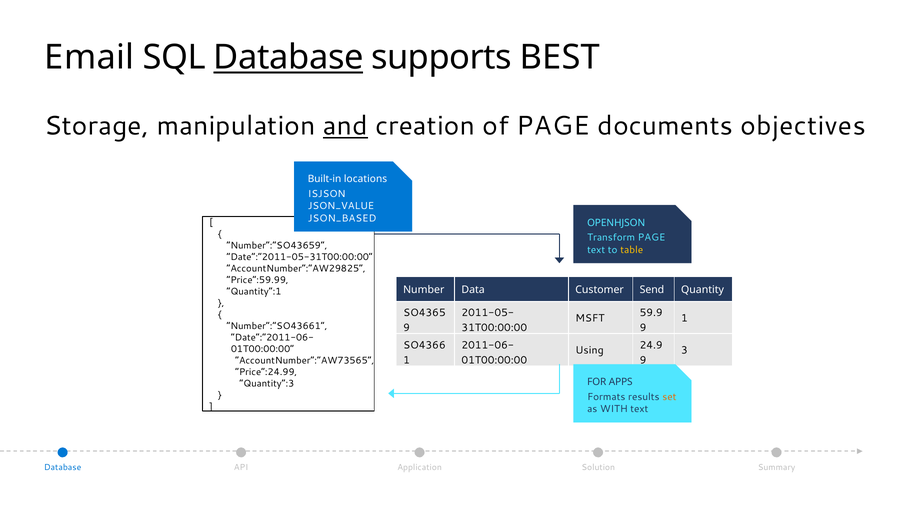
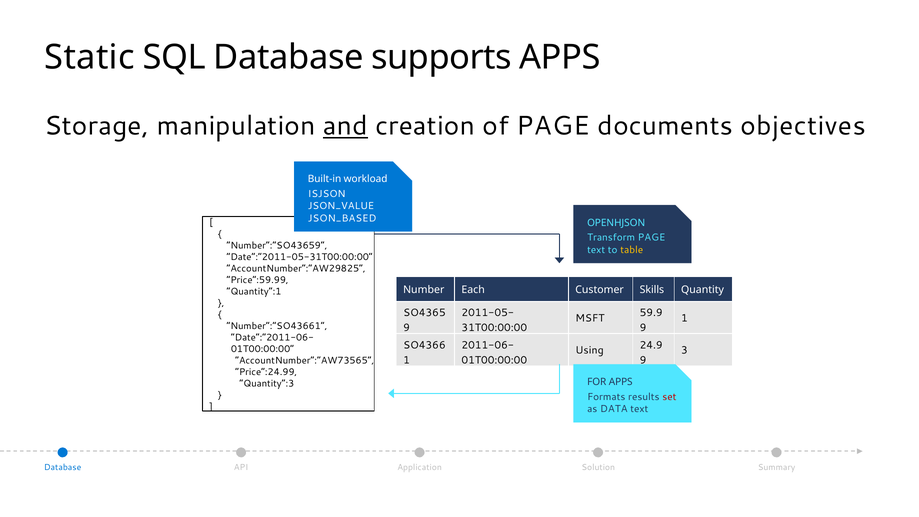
Email: Email -> Static (89, 58)
Database underline: present -> none (289, 58)
supports BEST: BEST -> APPS (560, 58)
locations: locations -> workload (366, 179)
Data: Data -> Each (473, 290)
Send: Send -> Skills (652, 290)
set colour: orange -> red (669, 397)
WITH: WITH -> DATA (614, 409)
